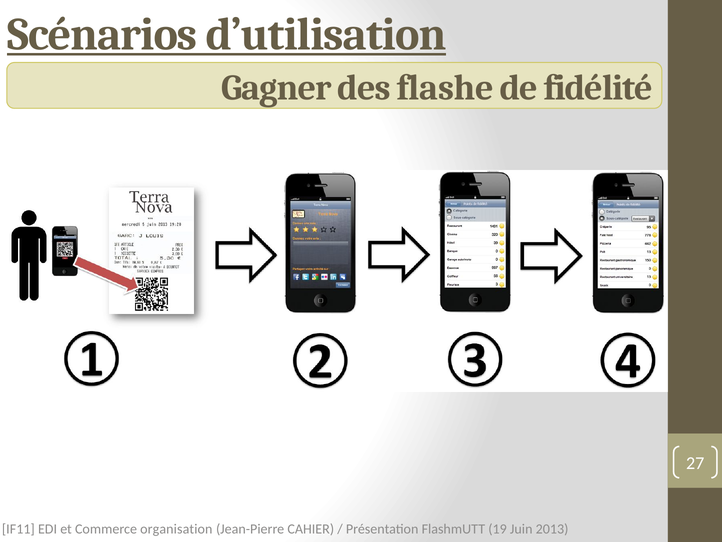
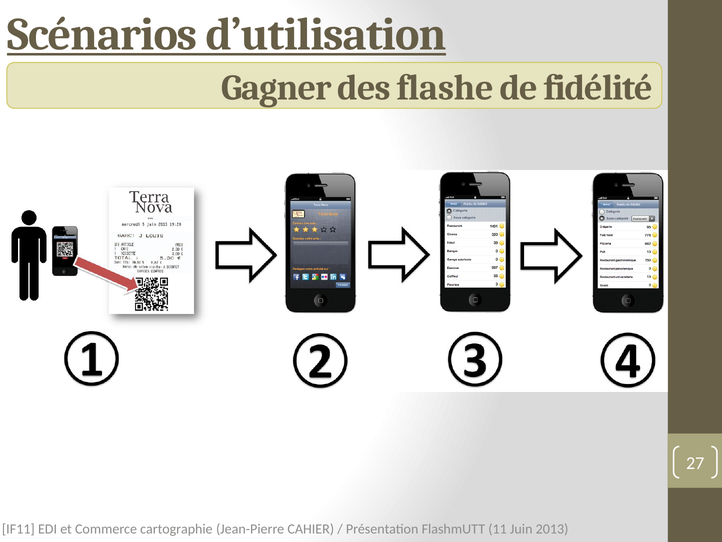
organisation: organisation -> cartographie (176, 529)
19: 19 -> 11 (498, 529)
